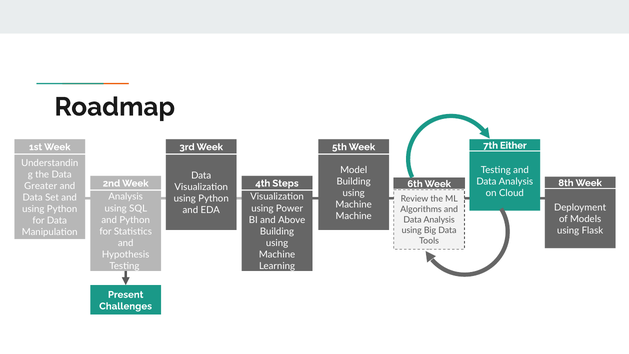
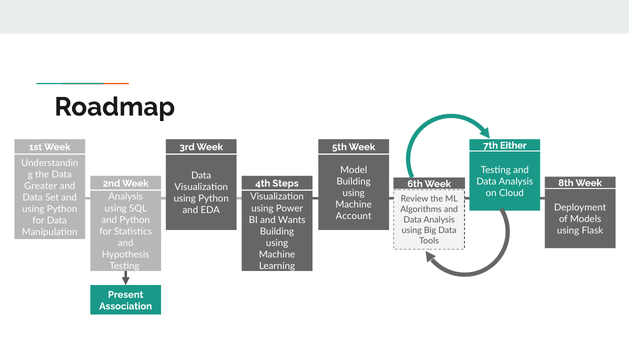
Machine: Machine -> Account (354, 216)
Above: Above -> Wants (292, 220)
Challenges: Challenges -> Association (126, 306)
